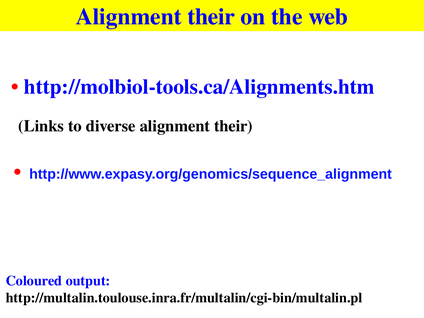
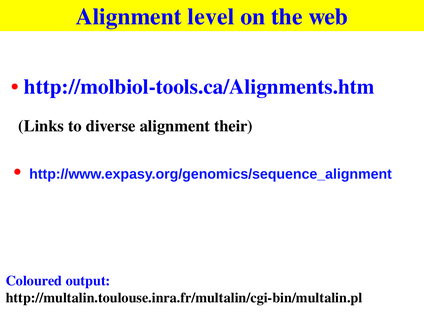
their: their -> level (211, 17)
